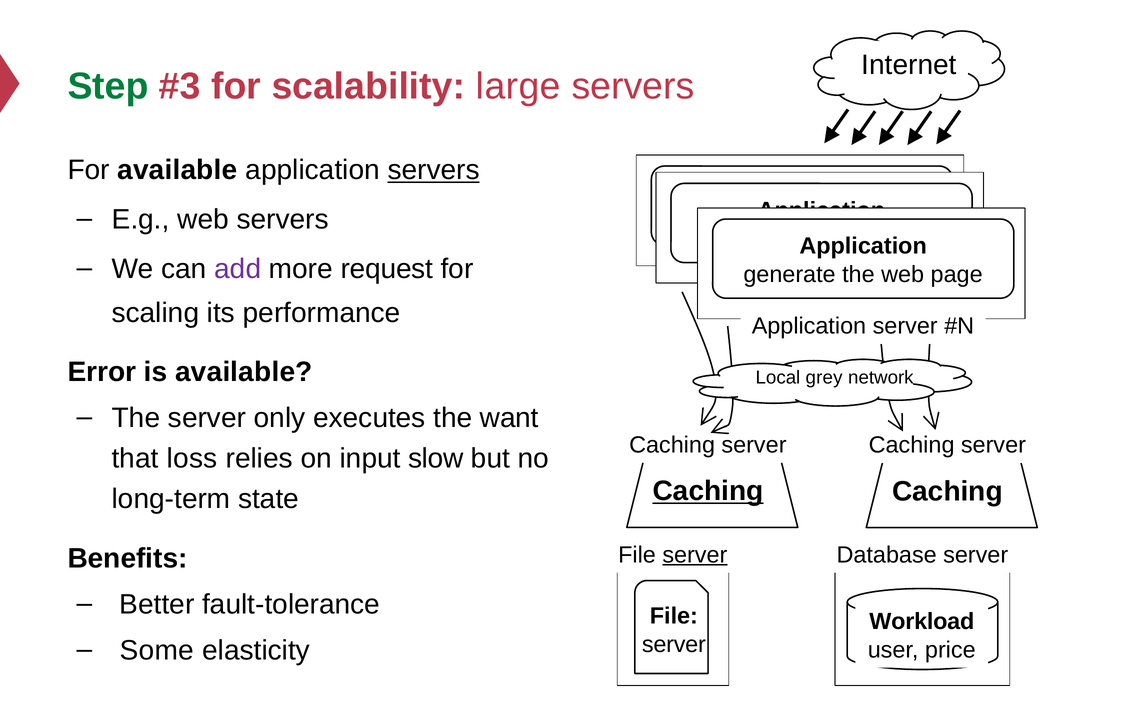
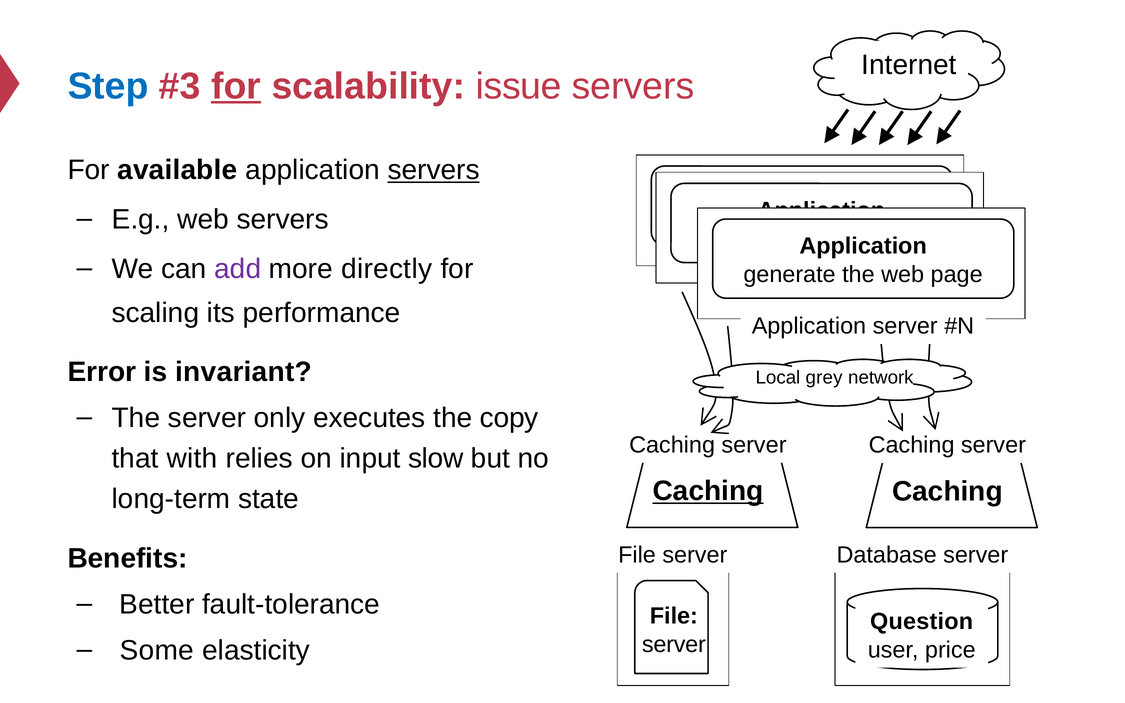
Step colour: green -> blue (108, 86)
for underline: none -> present (236, 86)
large: large -> issue (519, 86)
request: request -> directly (387, 269)
is available: available -> invariant (244, 372)
want: want -> copy (509, 418)
loss: loss -> with (192, 459)
server underline: present -> none (695, 555)
Workload: Workload -> Question (922, 622)
